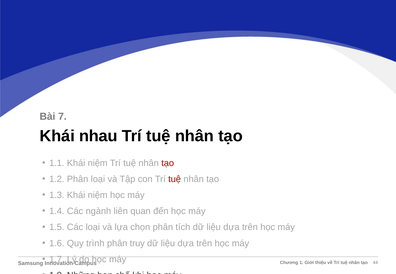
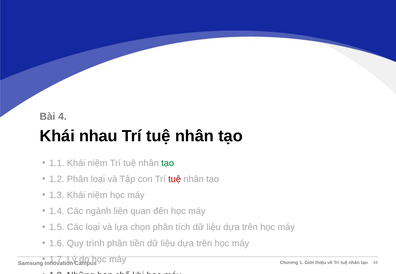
7: 7 -> 4 (62, 117)
tạo colour: red -> green (168, 163)
truy: truy -> tiền (137, 243)
